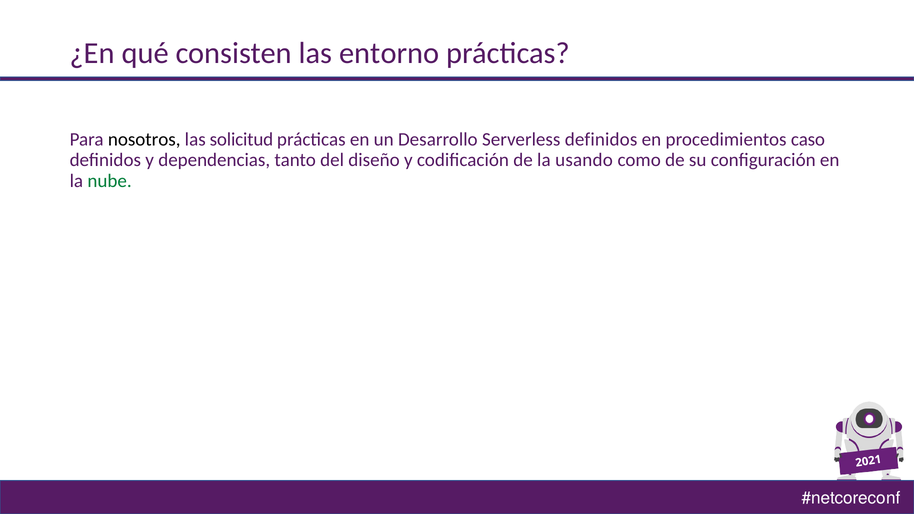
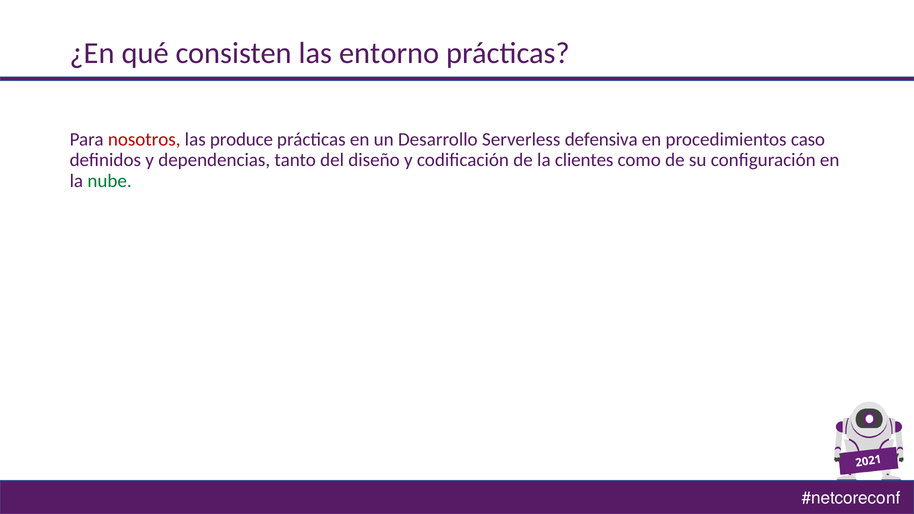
nosotros colour: black -> red (144, 140)
solicitud: solicitud -> produce (241, 140)
Serverless definidos: definidos -> defensiva (601, 140)
usando: usando -> clientes (584, 160)
